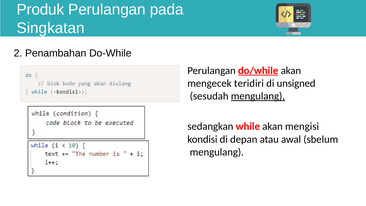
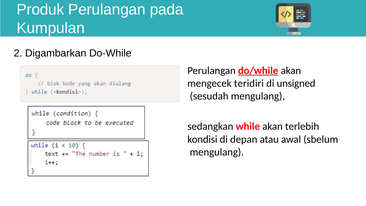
Singkatan: Singkatan -> Kumpulan (51, 28)
Penambahan: Penambahan -> Digambarkan (56, 53)
mengulang underline: present -> none (258, 96)
mengisi: mengisi -> terlebih (302, 126)
